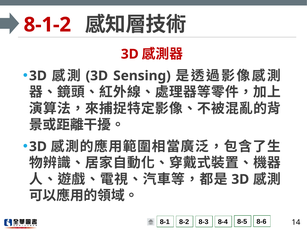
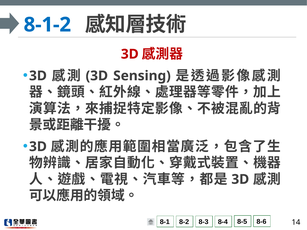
8-1-2 colour: red -> blue (47, 25)
